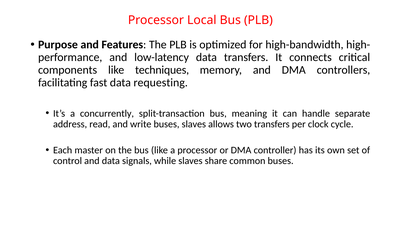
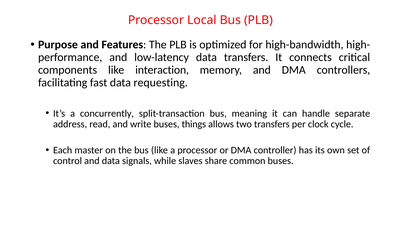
techniques: techniques -> interaction (162, 70)
buses slaves: slaves -> things (194, 124)
